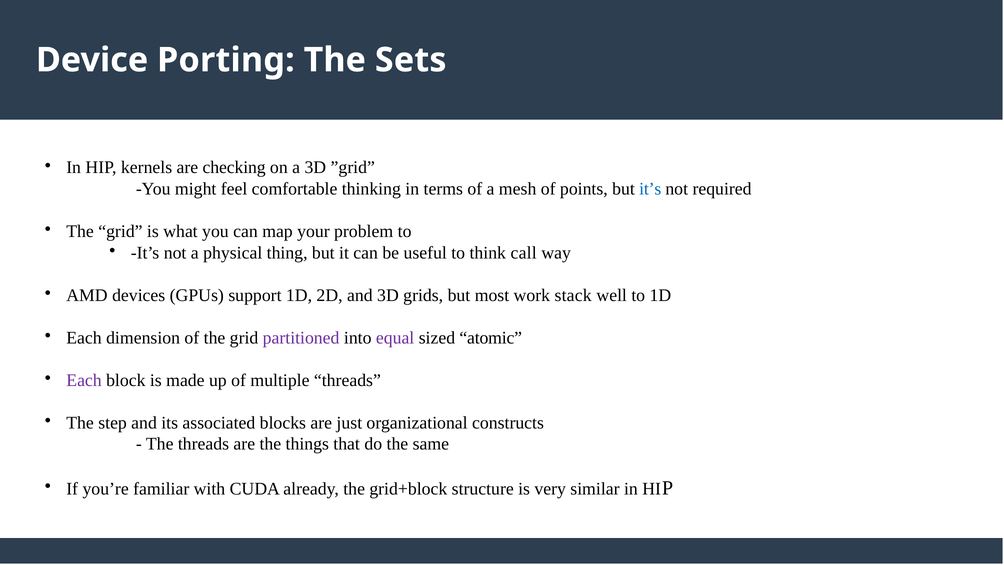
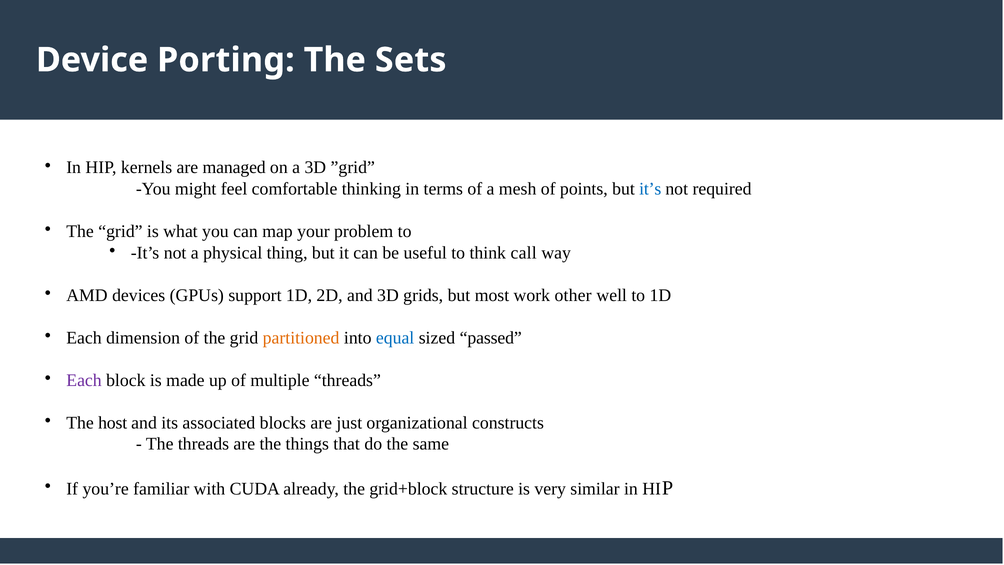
checking: checking -> managed (234, 168)
stack: stack -> other (573, 295)
partitioned colour: purple -> orange (301, 338)
equal colour: purple -> blue (395, 338)
atomic: atomic -> passed (491, 338)
step: step -> host (113, 423)
